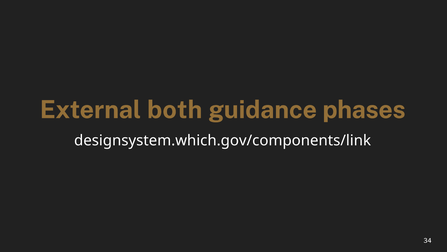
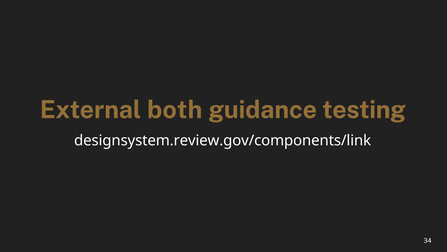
phases: phases -> testing (364, 110)
designsystem.which.gov/components/link: designsystem.which.gov/components/link -> designsystem.review.gov/components/link (223, 140)
